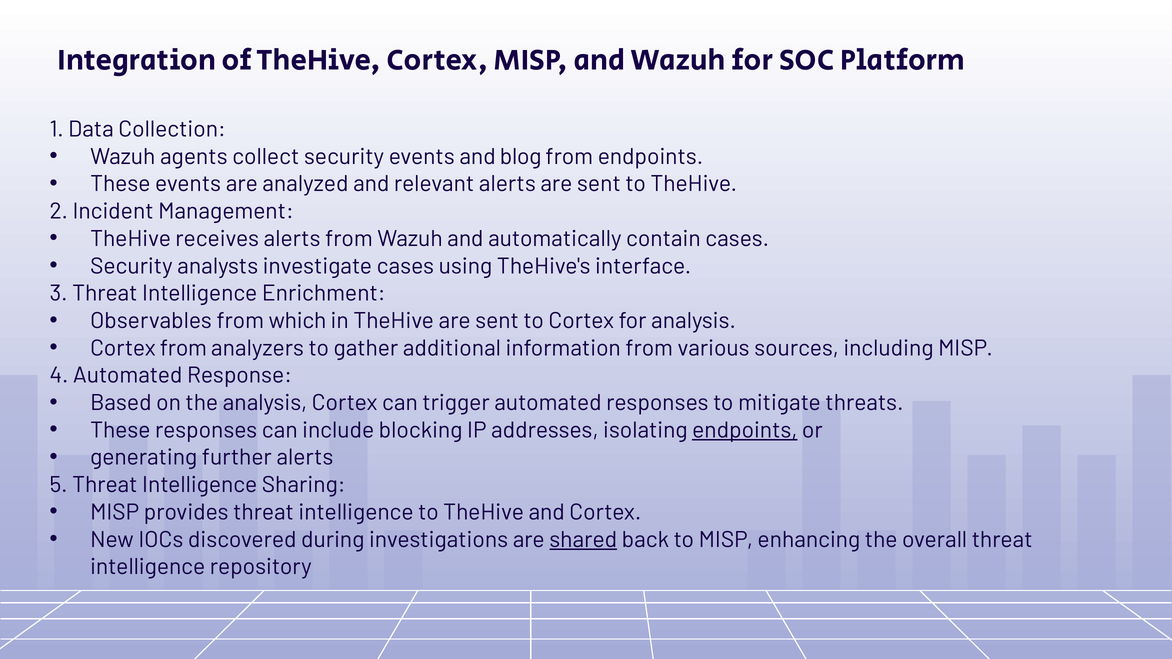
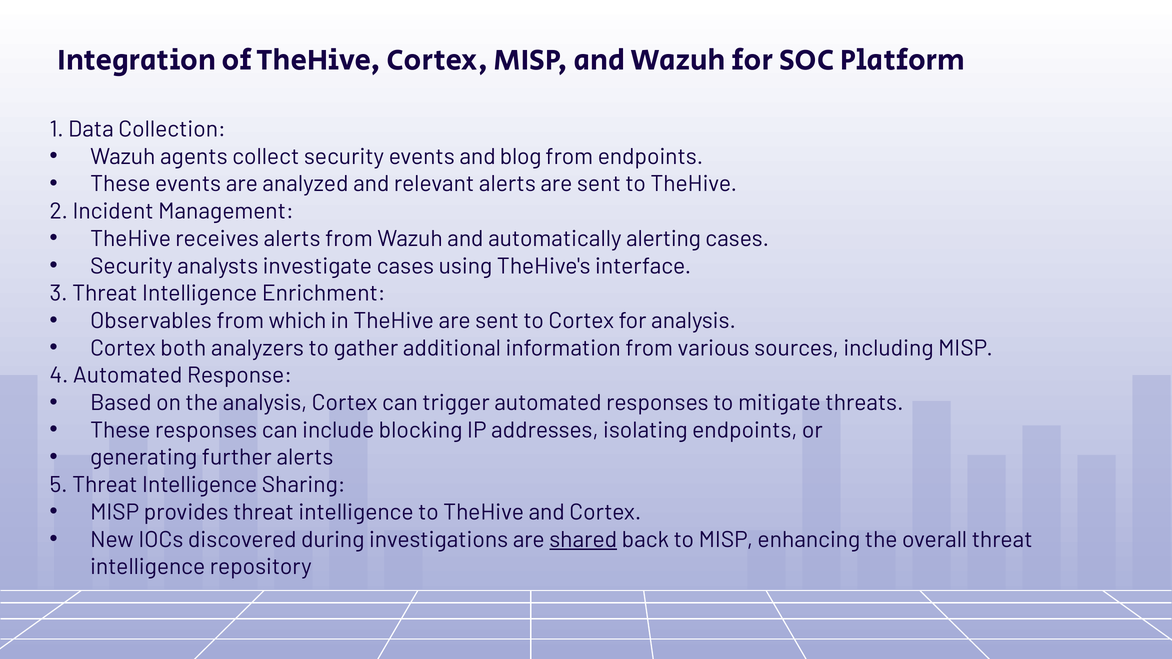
contain: contain -> alerting (663, 239)
Cortex from: from -> both (183, 348)
endpoints underline: present -> none (745, 430)
